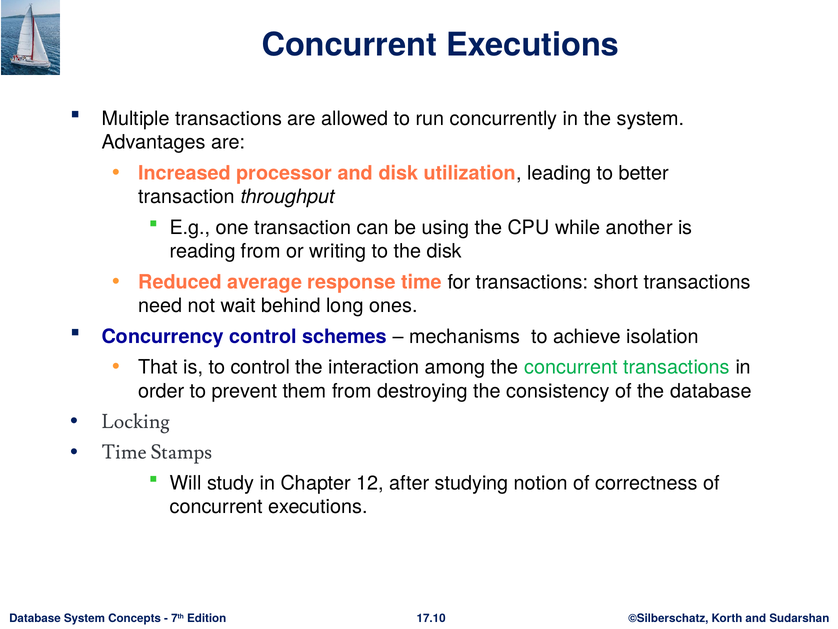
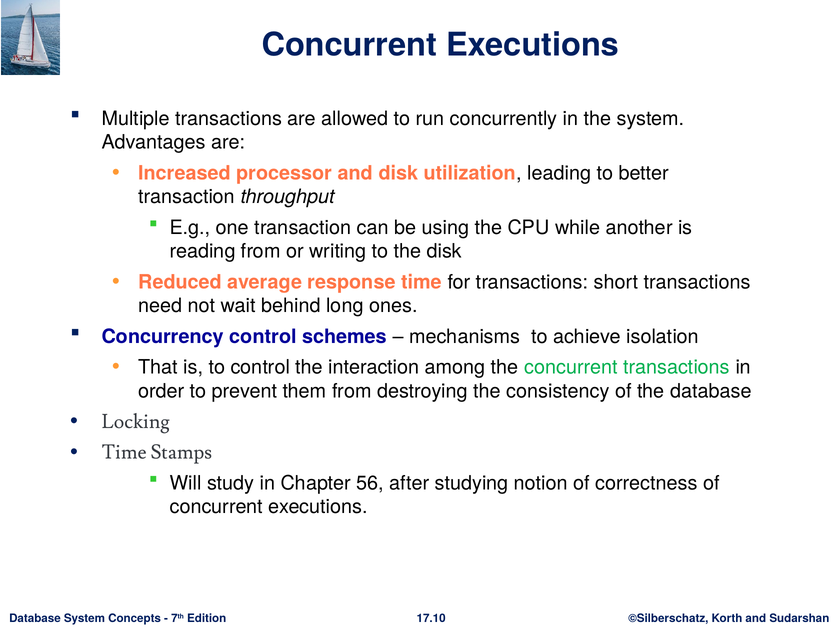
12: 12 -> 56 (370, 483)
